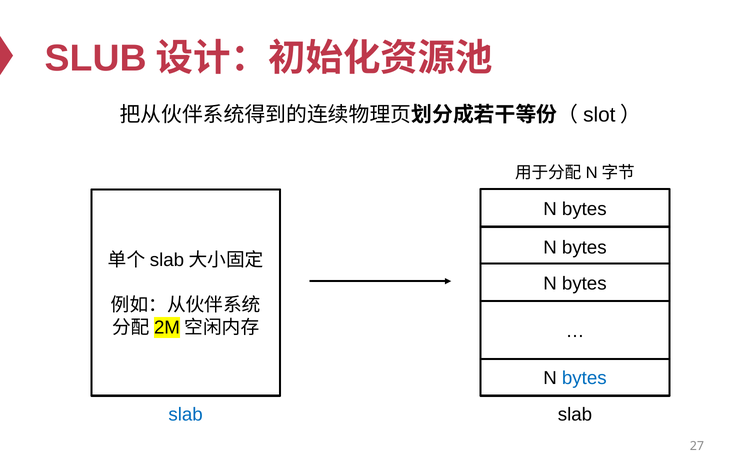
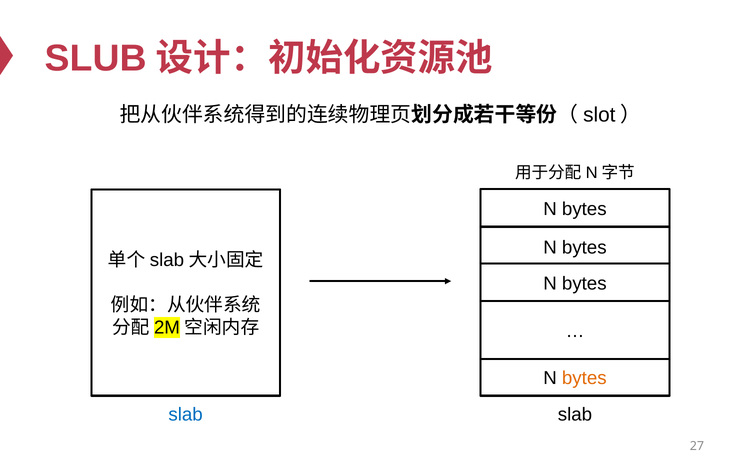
bytes colour: blue -> orange (584, 378)
